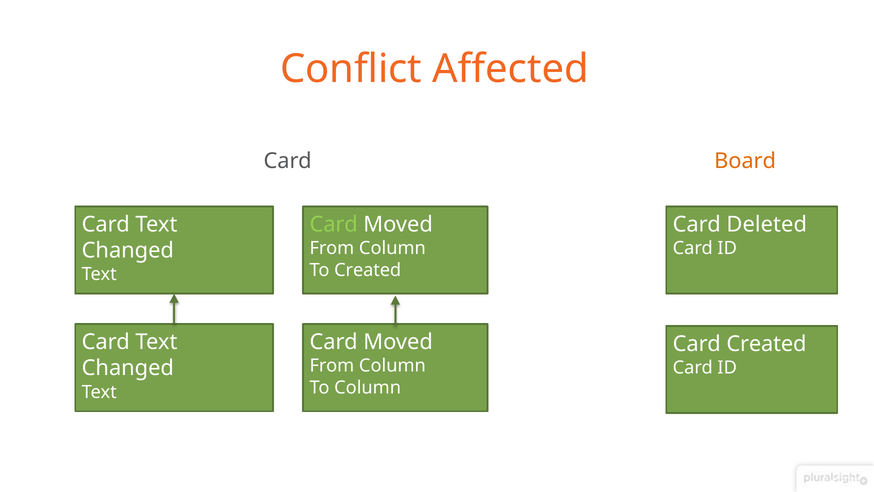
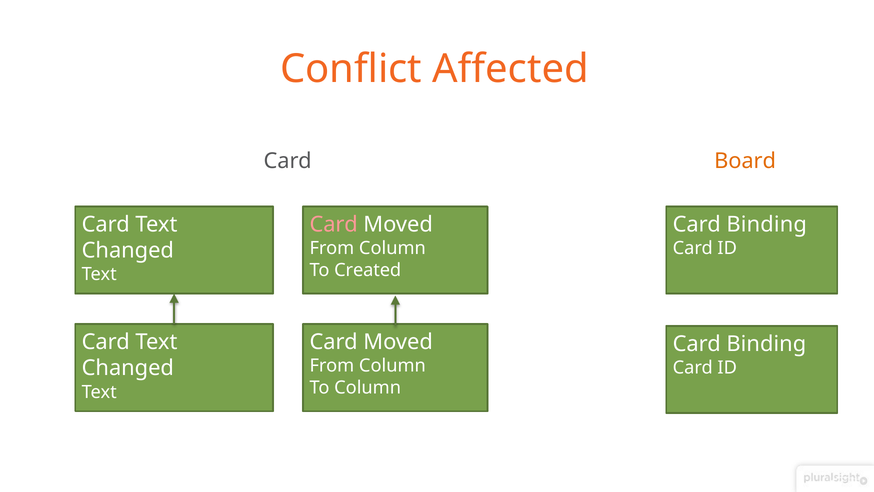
Card colour: light green -> pink (334, 224)
Deleted: Deleted -> Binding (767, 224)
Created: Created -> Binding (766, 344)
